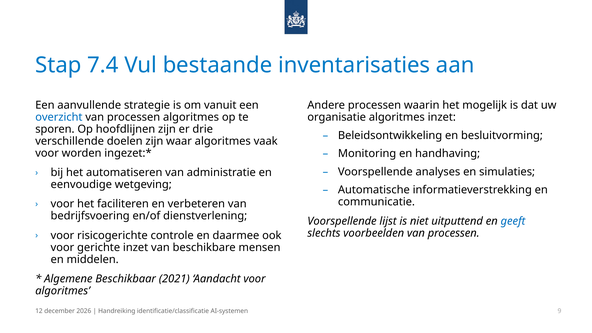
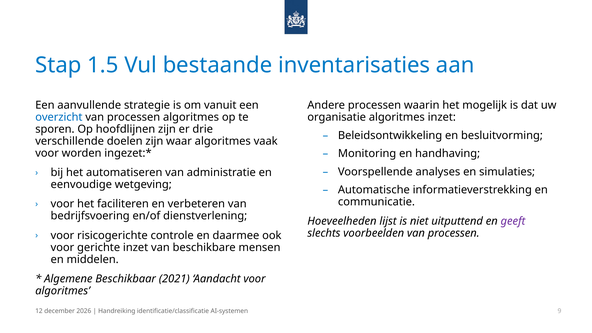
7.4: 7.4 -> 1.5 (103, 65)
Voorspellende: Voorspellende -> Hoeveelheden (342, 221)
geeft colour: blue -> purple (513, 221)
